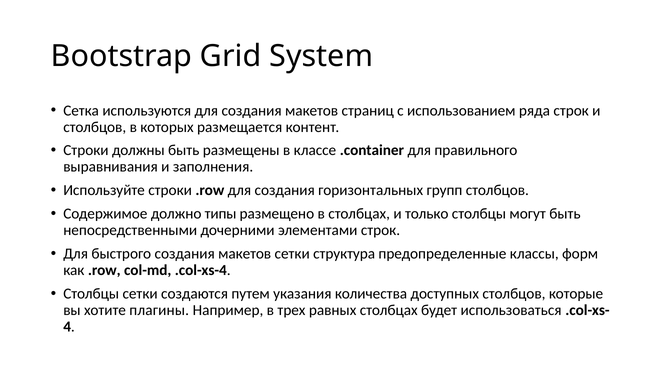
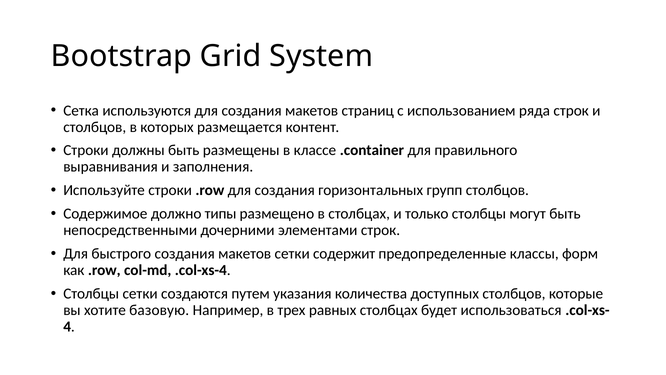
структура: структура -> содержит (344, 253)
плагины: плагины -> базовую (159, 310)
